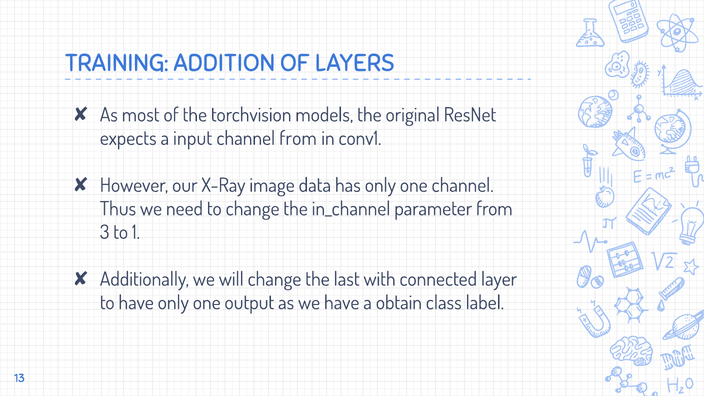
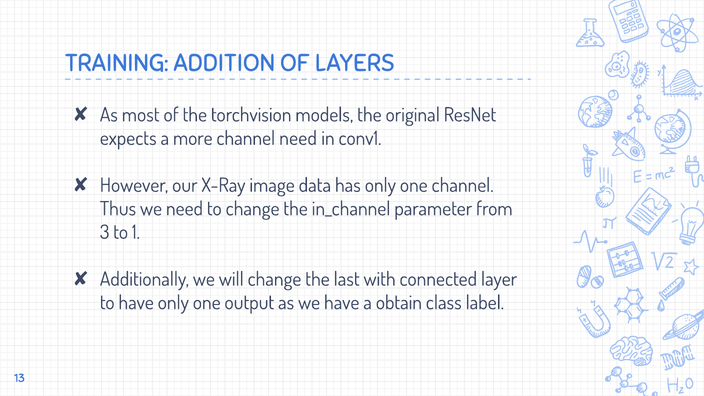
input: input -> more (193, 138)
channel from: from -> need (298, 138)
